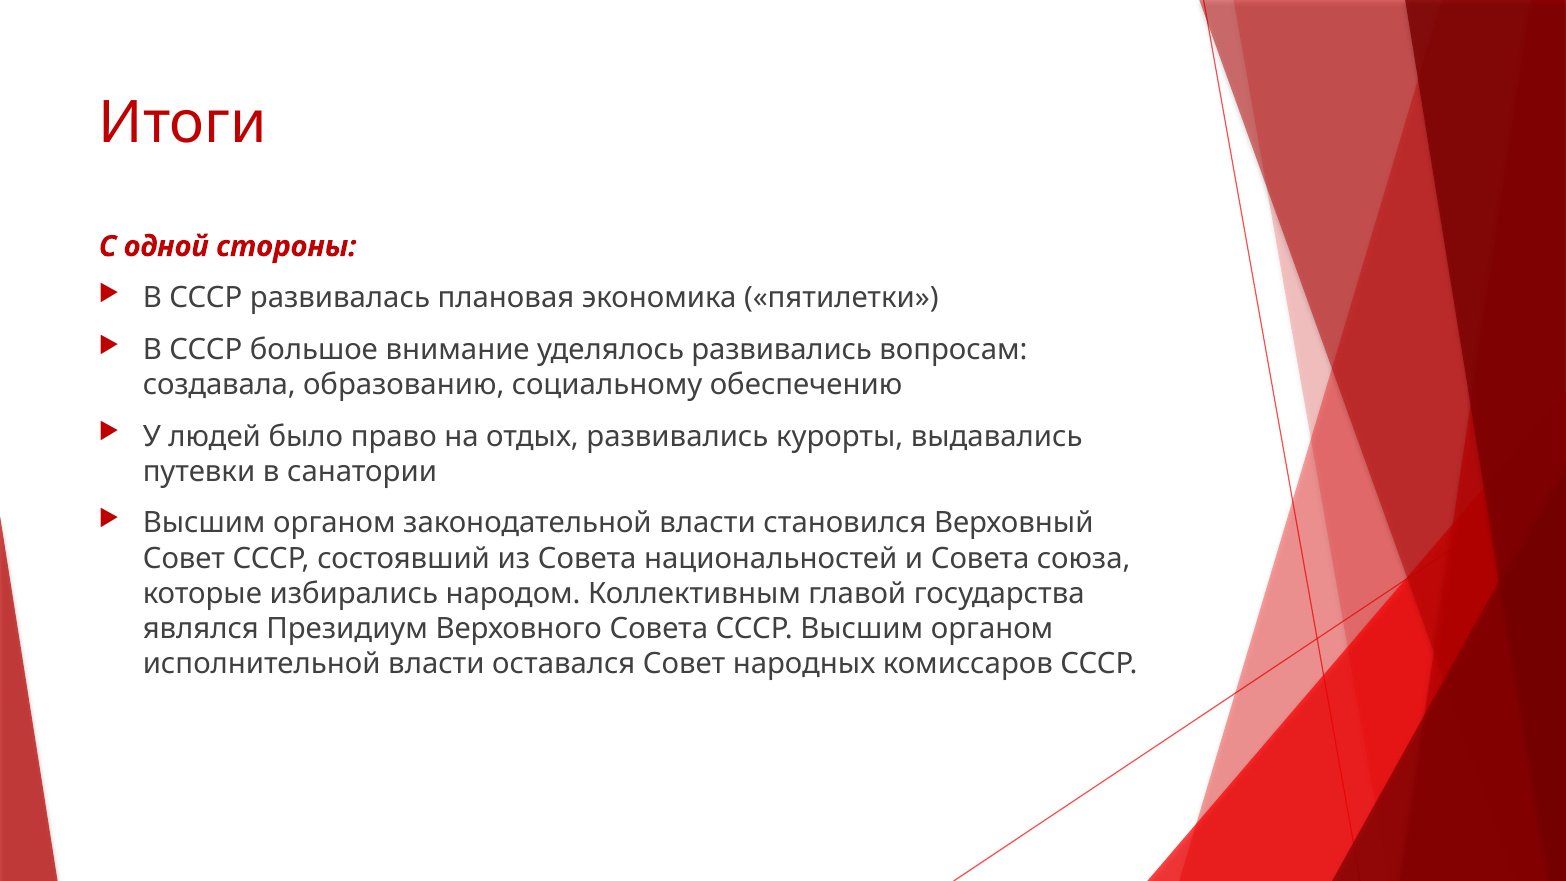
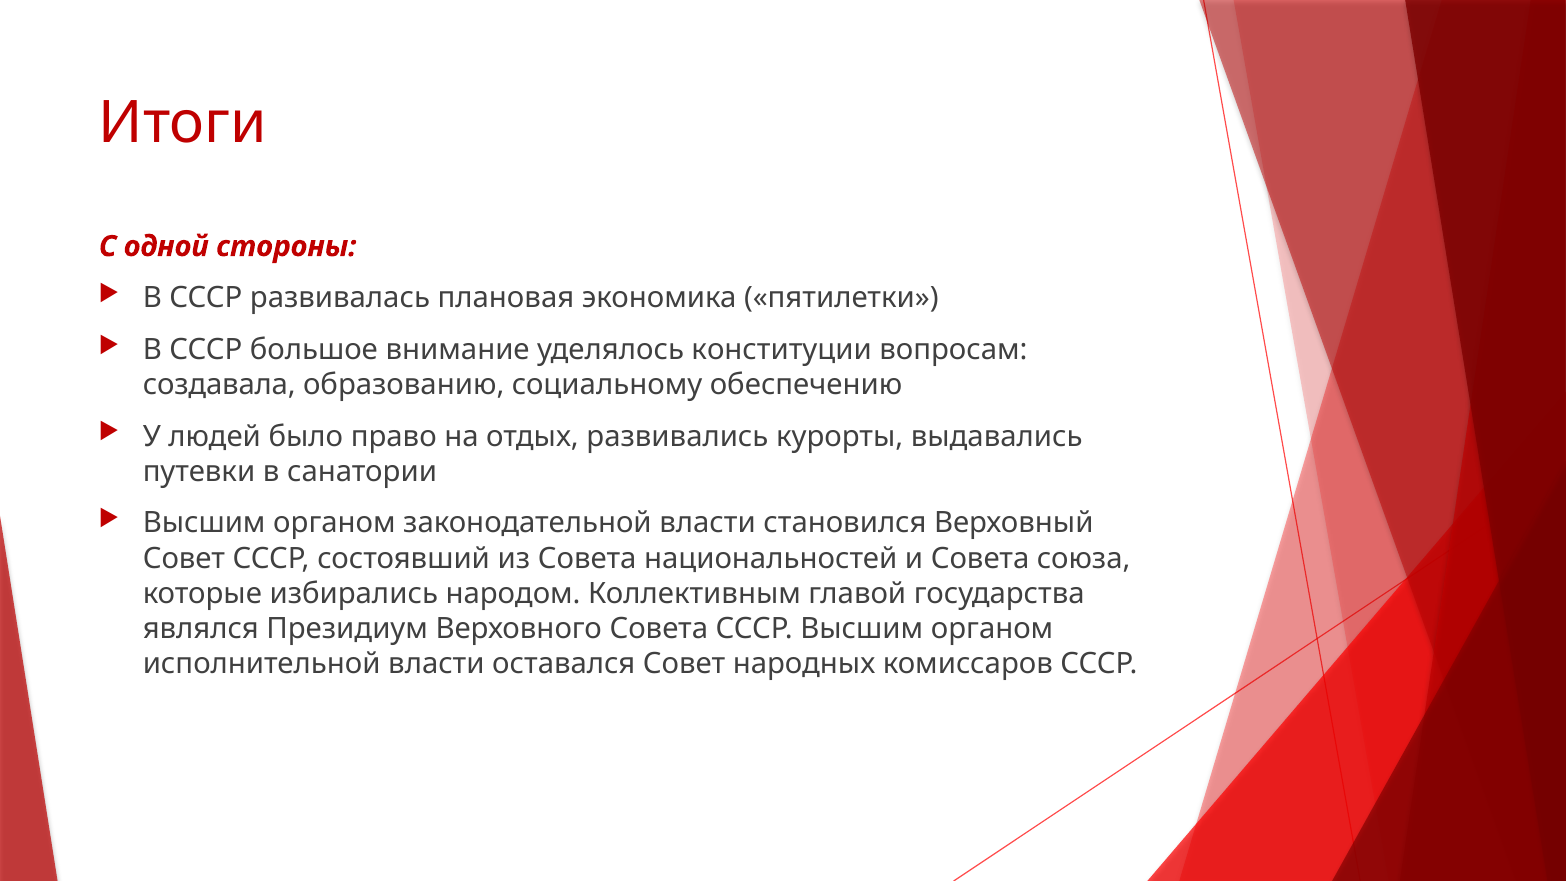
уделялось развивались: развивались -> конституции (782, 350)
